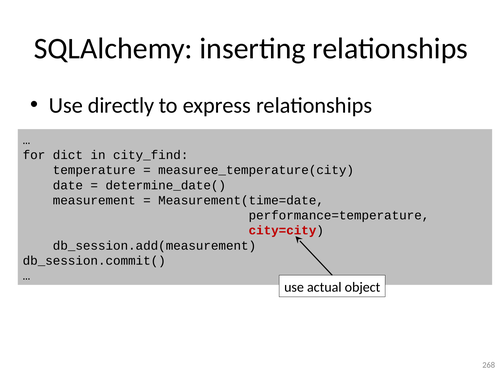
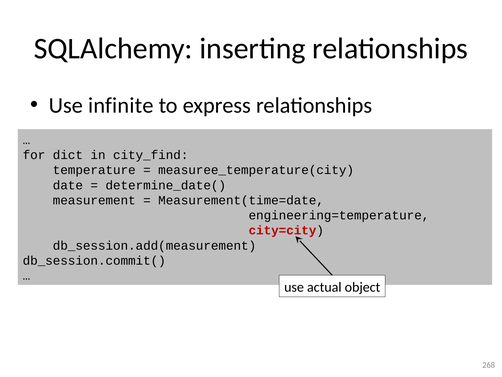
directly: directly -> infinite (121, 105)
performance=temperature: performance=temperature -> engineering=temperature (339, 215)
